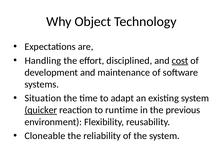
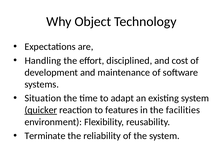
cost underline: present -> none (180, 61)
runtime: runtime -> features (122, 110)
previous: previous -> facilities (183, 110)
Cloneable: Cloneable -> Terminate (45, 136)
